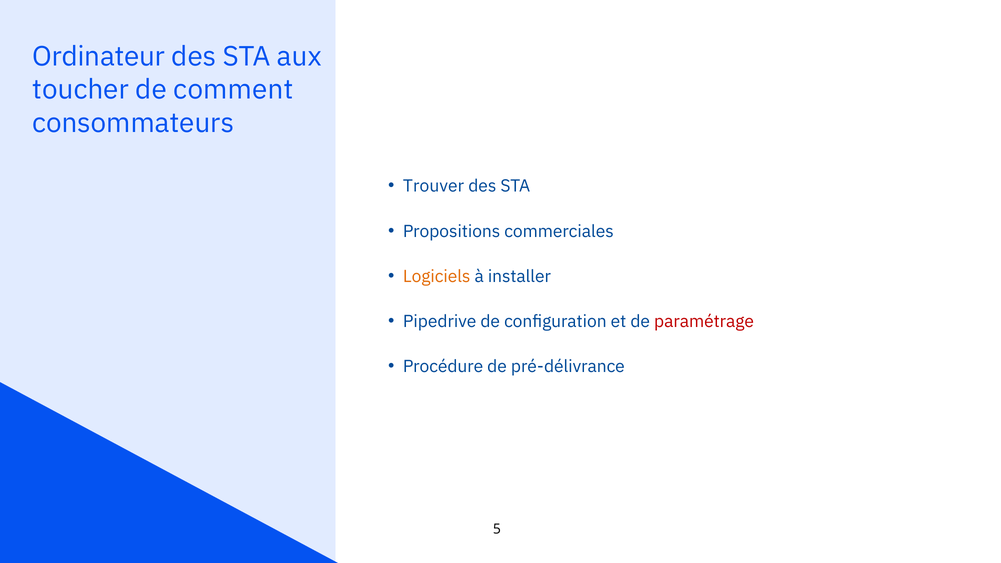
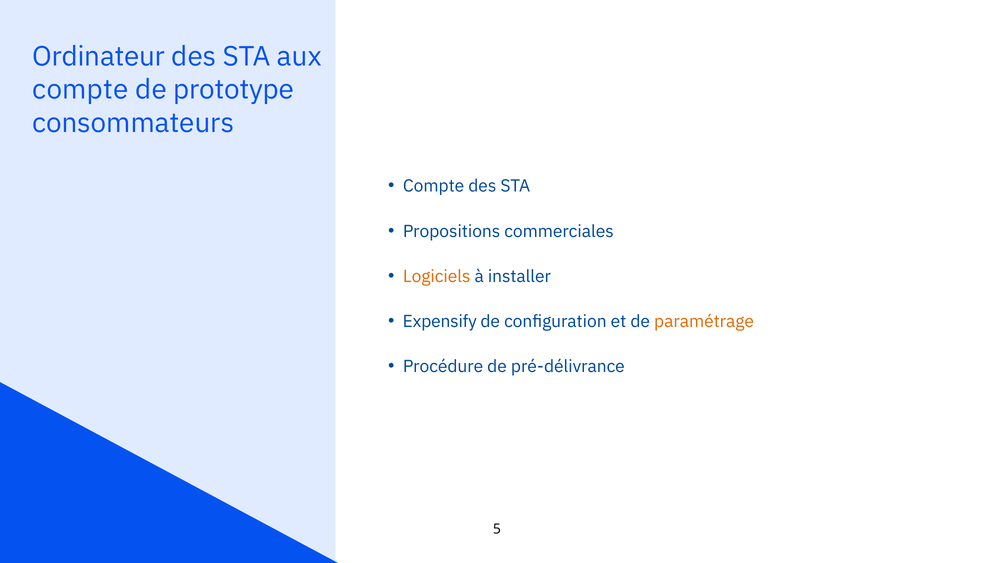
toucher: toucher -> compte (80, 90)
comment: comment -> prototype (234, 90)
Trouver: Trouver -> Compte (434, 186)
Pipedrive: Pipedrive -> Expensify (440, 322)
paramétrage colour: red -> orange (704, 322)
